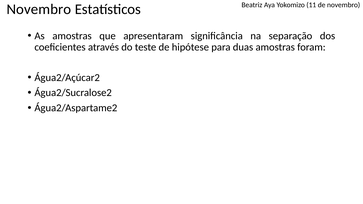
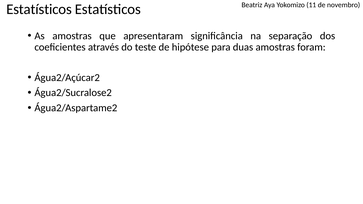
Novembro: Novembro -> Estatísticos (39, 9)
